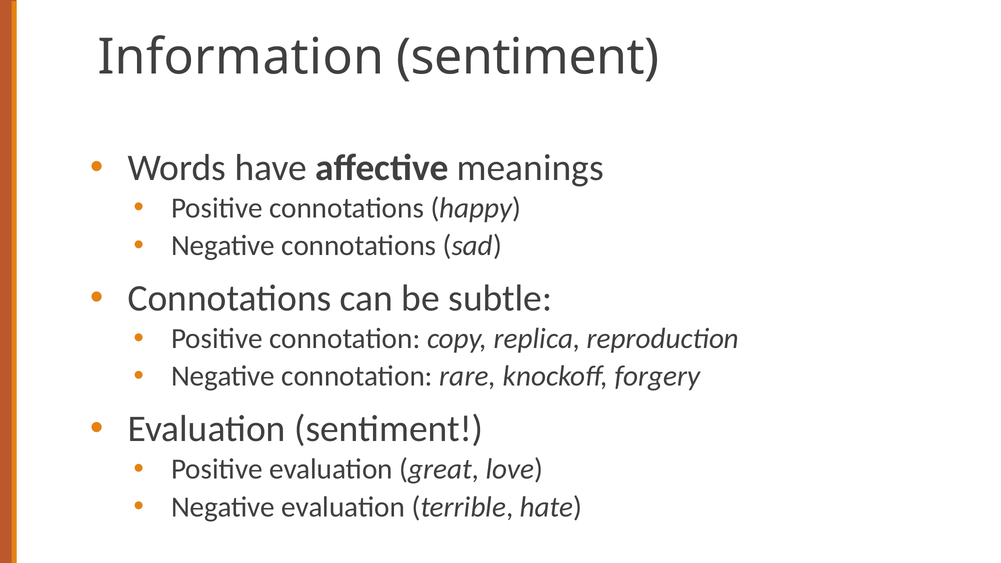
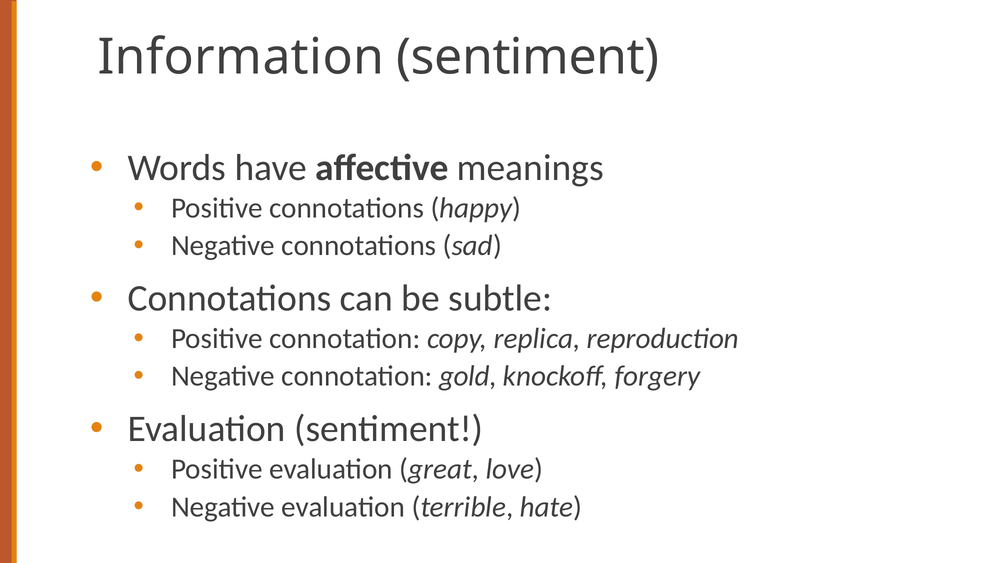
rare: rare -> gold (468, 376)
